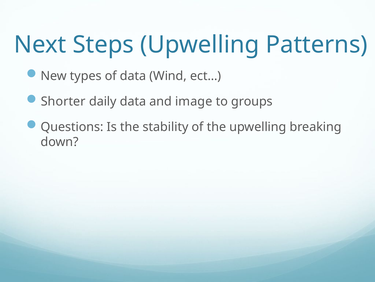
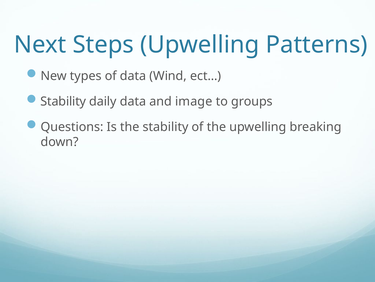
Shorter: Shorter -> Stability (63, 101)
